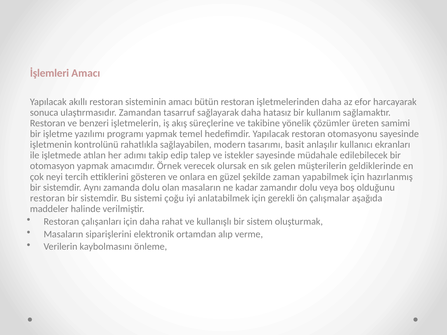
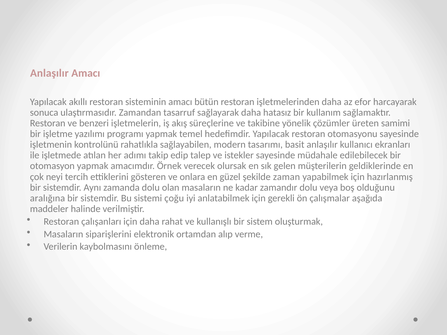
İşlemleri: İşlemleri -> Anlaşılır (49, 73)
restoran: restoran -> aralığına (47, 198)
